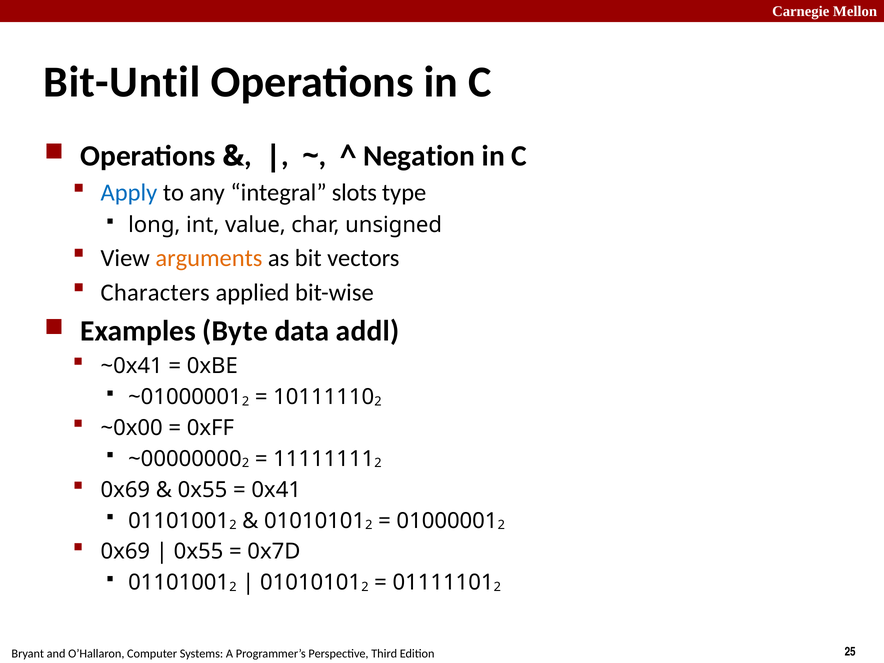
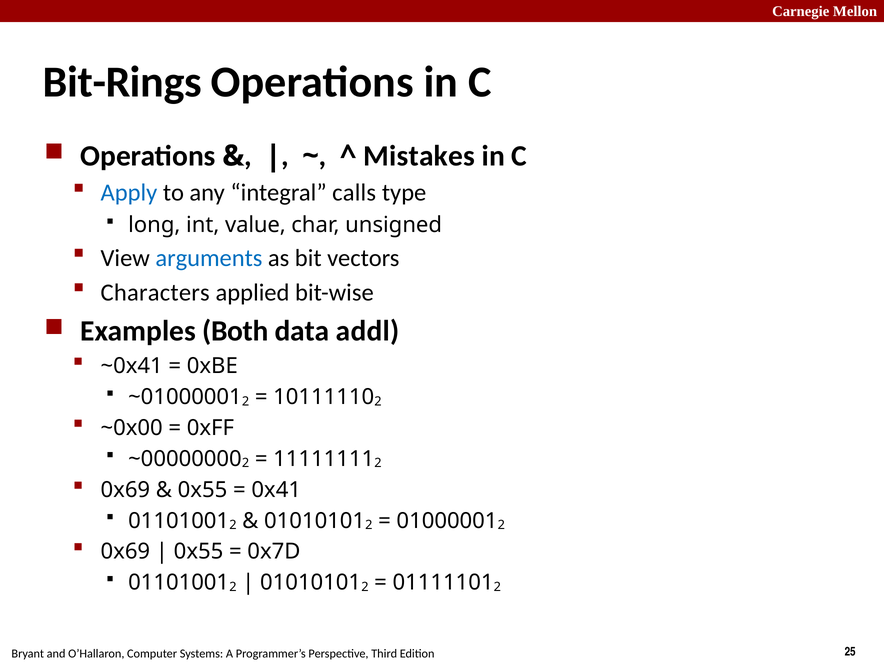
Bit-Until: Bit-Until -> Bit-Rings (122, 82)
Negation: Negation -> Mistakes (419, 156)
slots: slots -> calls (354, 193)
arguments colour: orange -> blue (209, 258)
Byte: Byte -> Both (235, 331)
